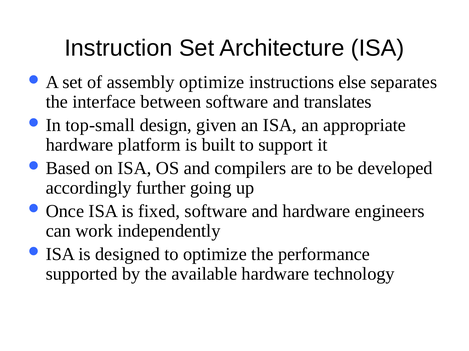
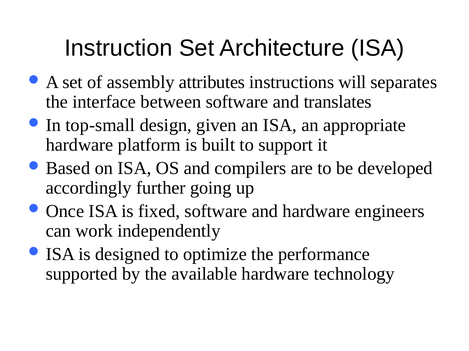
assembly optimize: optimize -> attributes (212, 82)
else: else -> will (352, 82)
